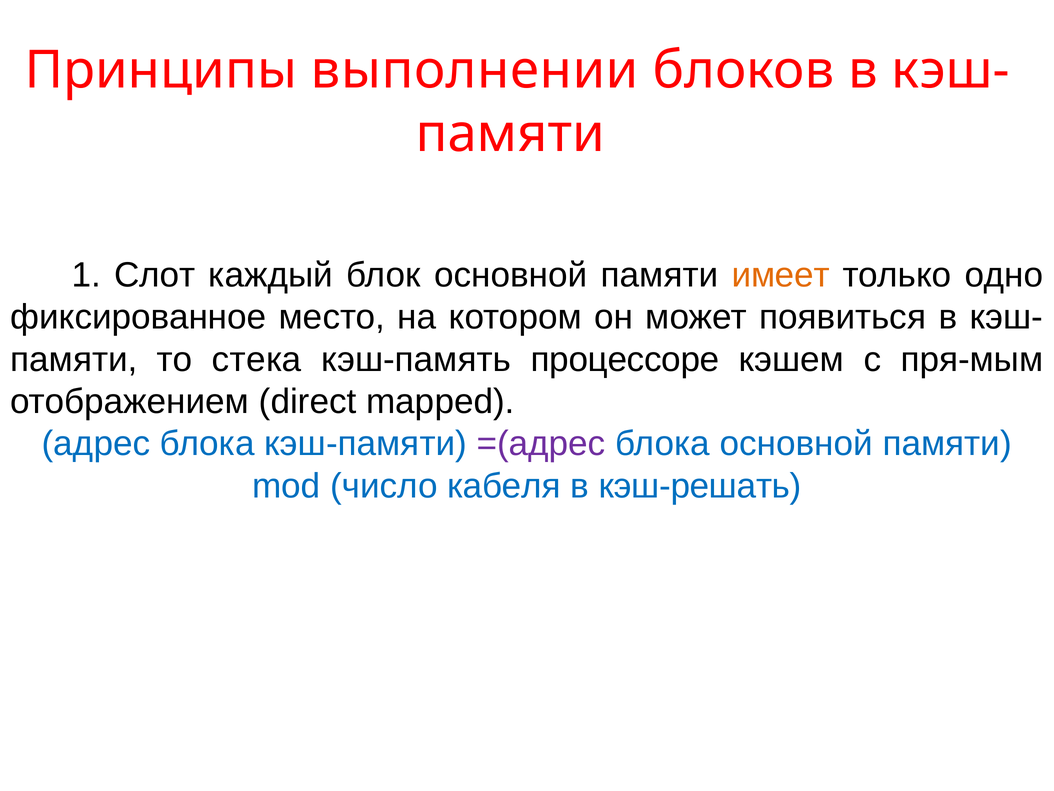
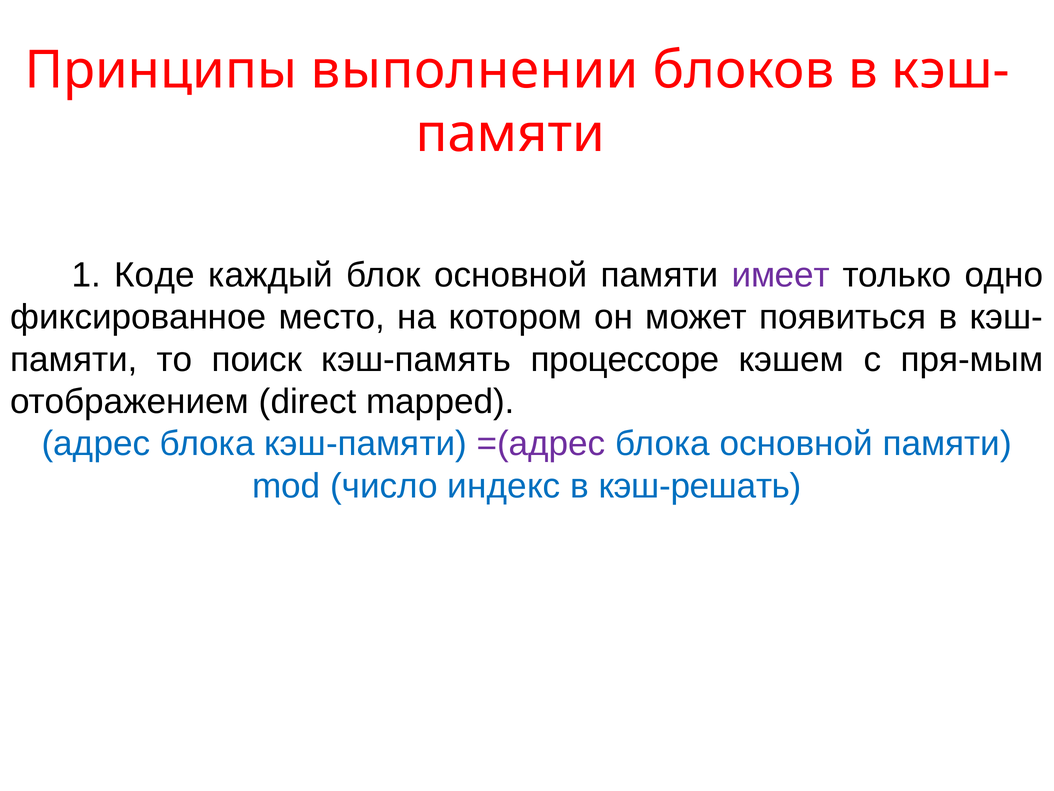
Слот: Слот -> Коде (155, 275)
имеет colour: orange -> purple (781, 275)
стека: стека -> поиск (257, 359)
кабеля: кабеля -> индекс (504, 486)
